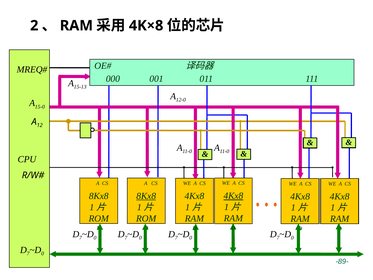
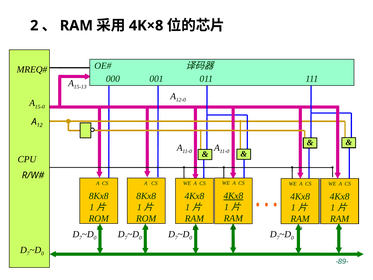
8Kx8 underline: present -> none (146, 196)
